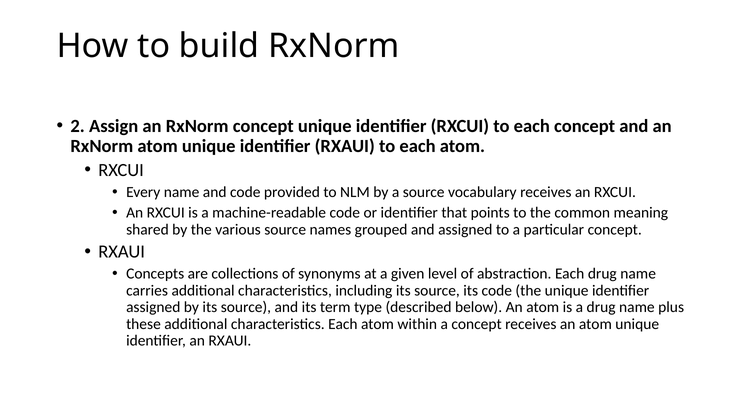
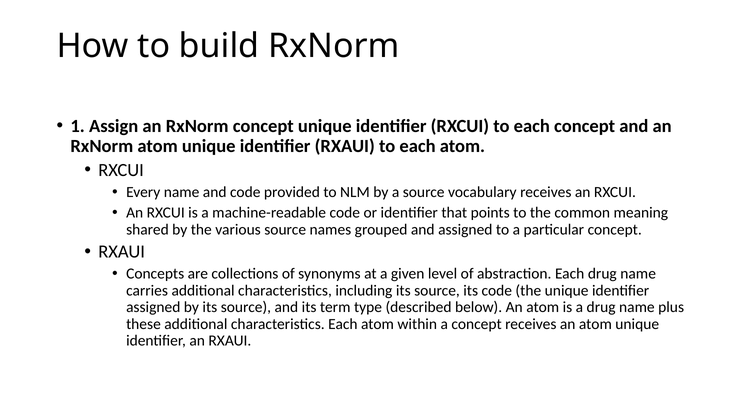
2: 2 -> 1 (78, 126)
